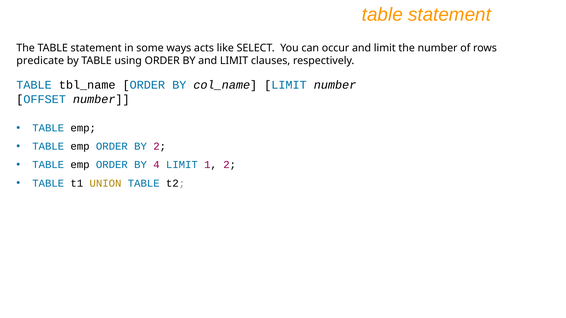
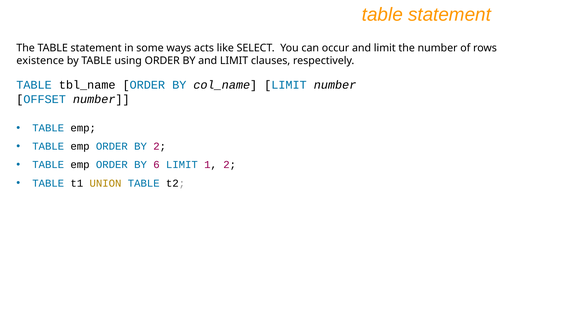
predicate: predicate -> existence (40, 61)
4: 4 -> 6 (156, 165)
